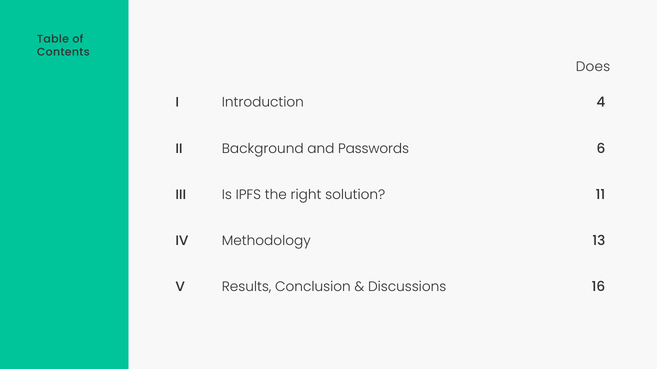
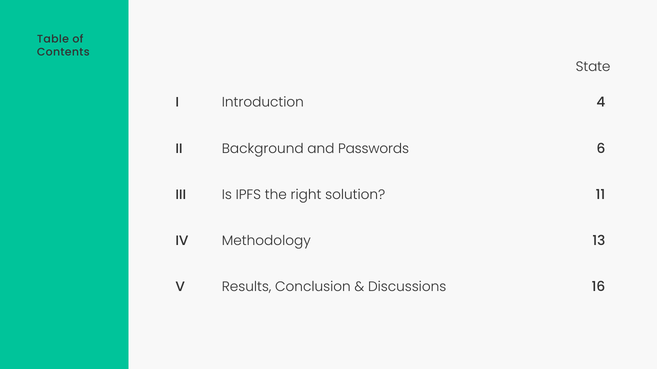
Does: Does -> State (593, 67)
